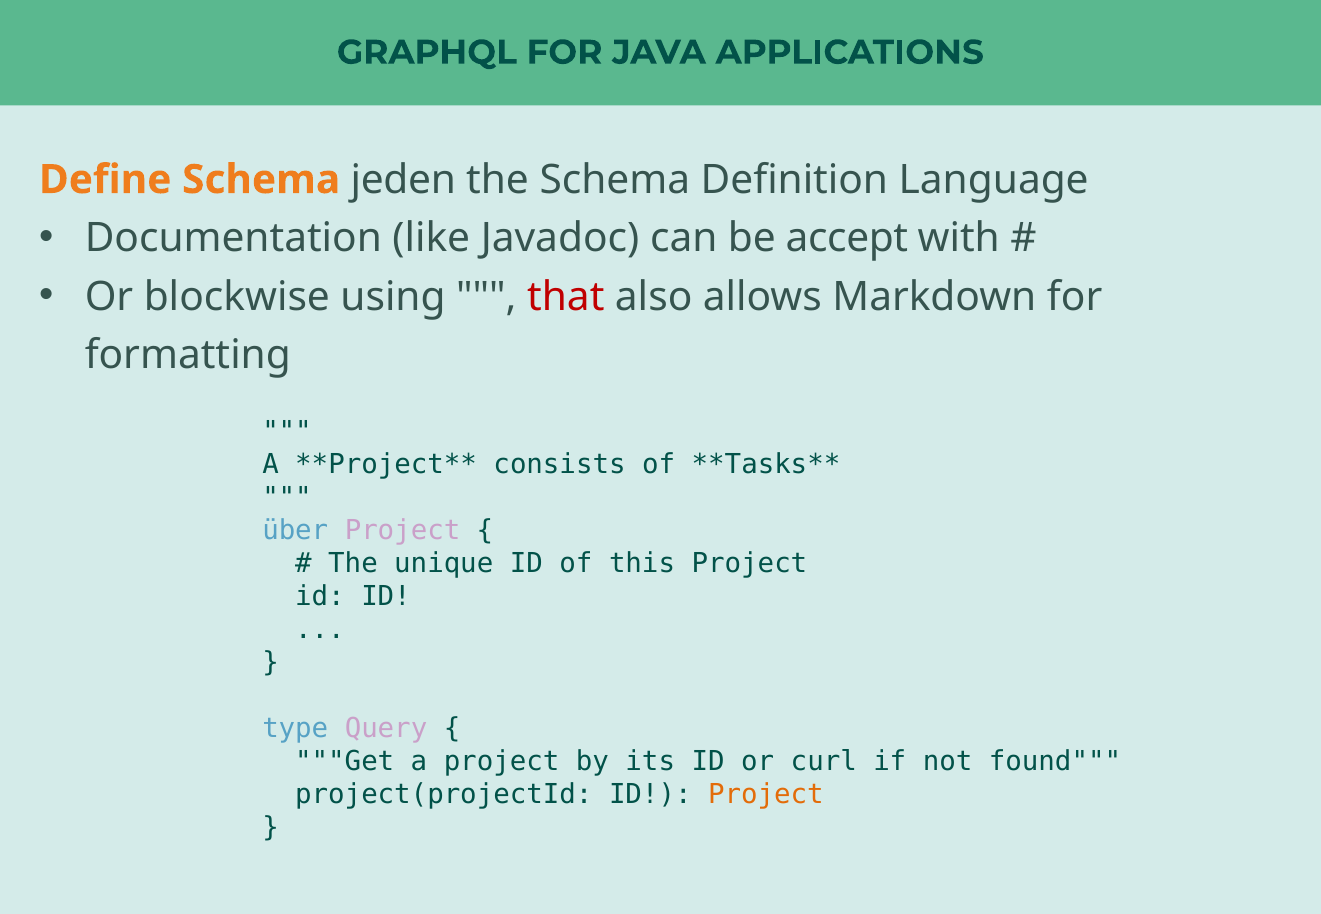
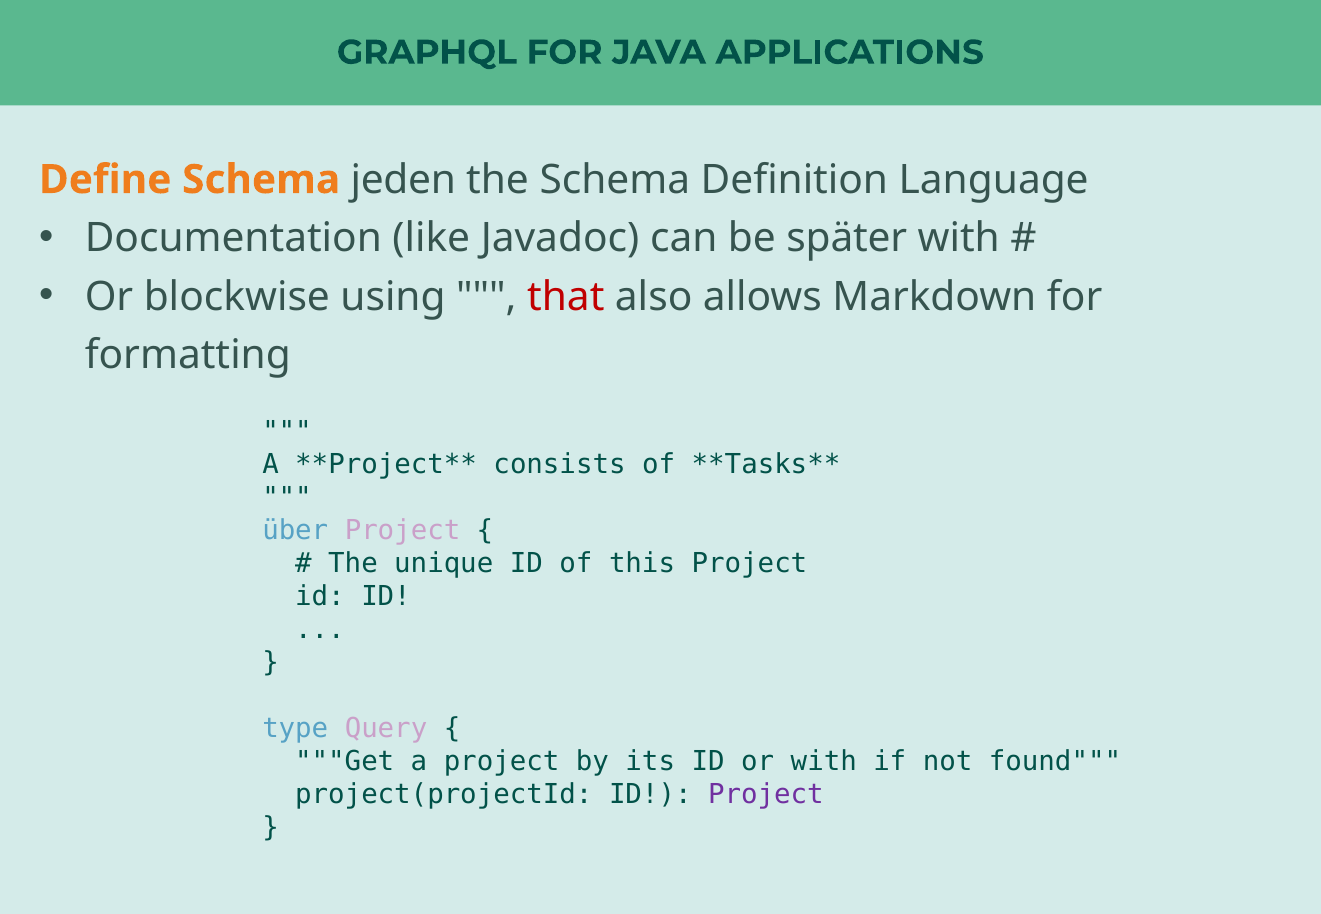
accept: accept -> später (847, 238)
or curl: curl -> with (824, 762)
Project colour: orange -> purple (766, 795)
